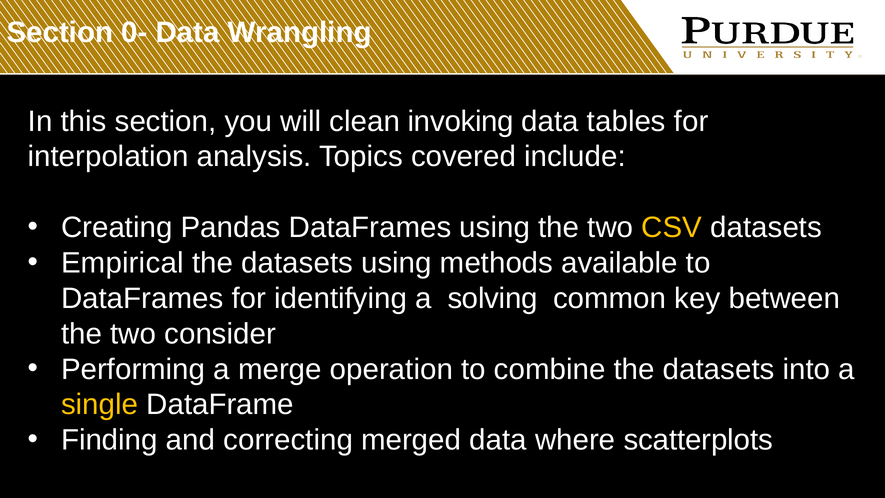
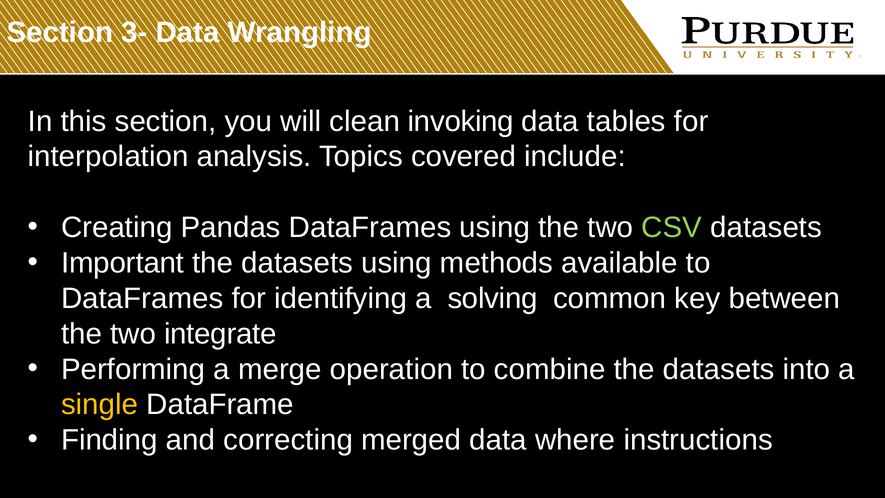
0-: 0- -> 3- (134, 33)
CSV colour: yellow -> light green (672, 228)
Empirical: Empirical -> Important (123, 263)
consider: consider -> integrate (220, 334)
scatterplots: scatterplots -> instructions (698, 440)
